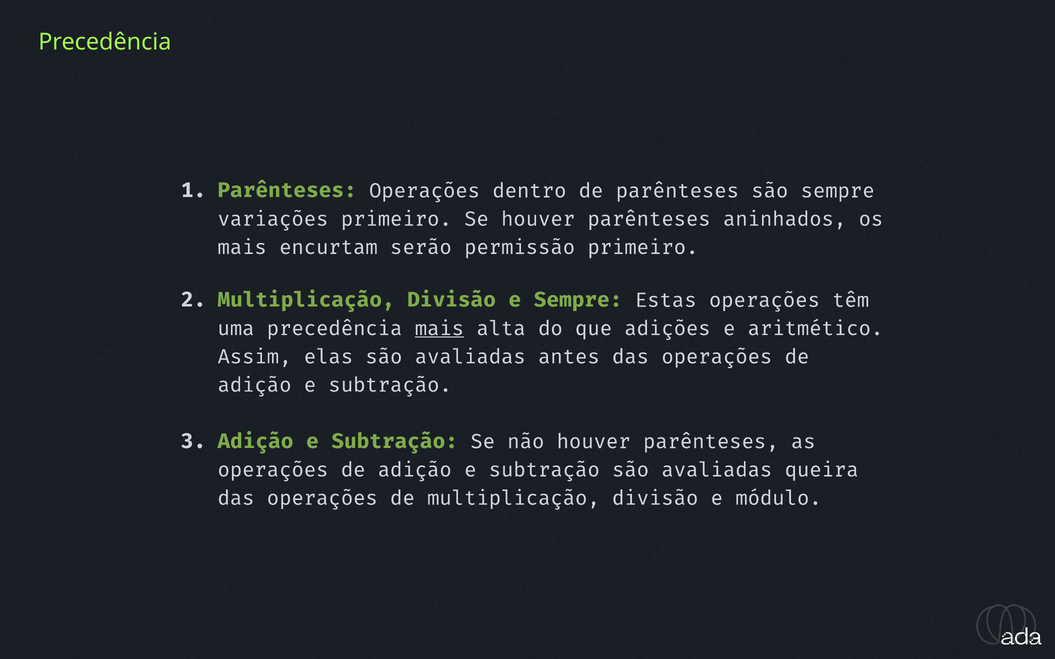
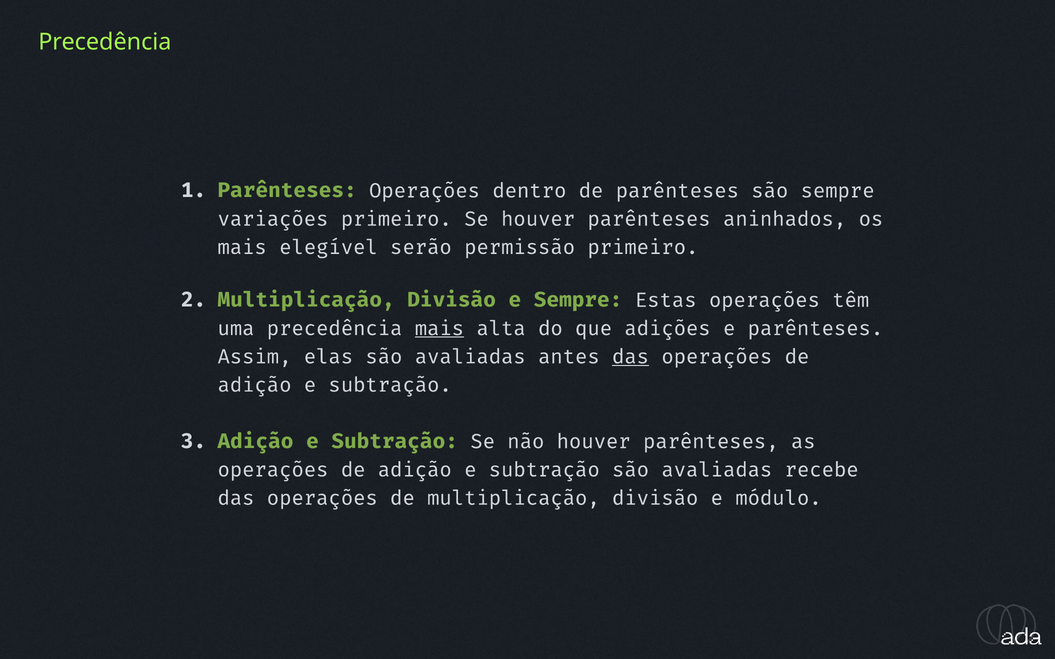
encurtam: encurtam -> elegível (328, 247)
e aritmético: aritmético -> parênteses (815, 329)
das underline: none -> present (631, 357)
queira: queira -> recebe (822, 470)
